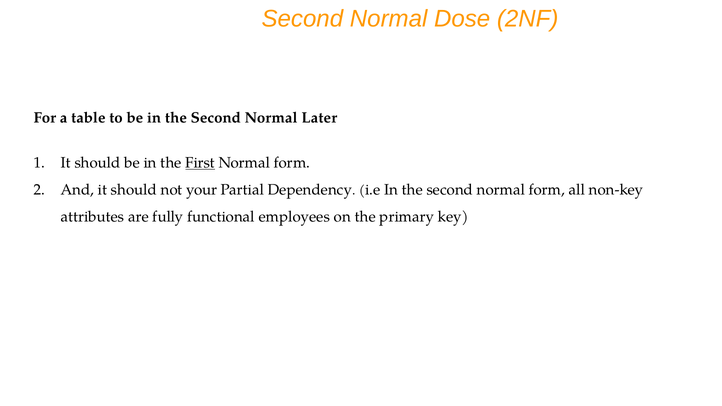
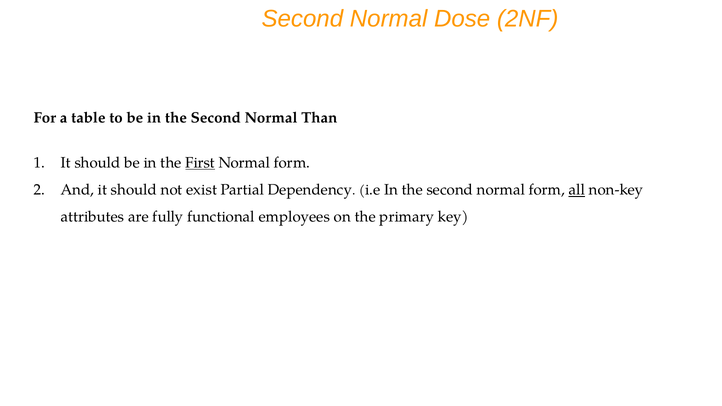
Later: Later -> Than (319, 118)
your: your -> exist (202, 190)
all underline: none -> present (577, 190)
